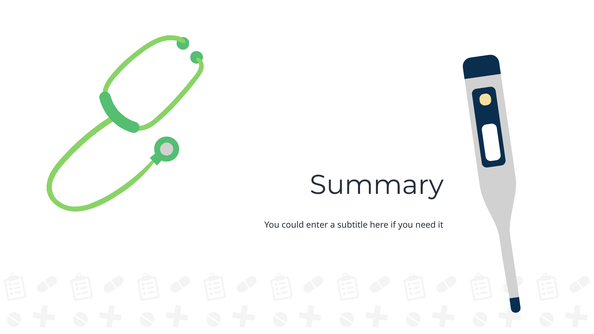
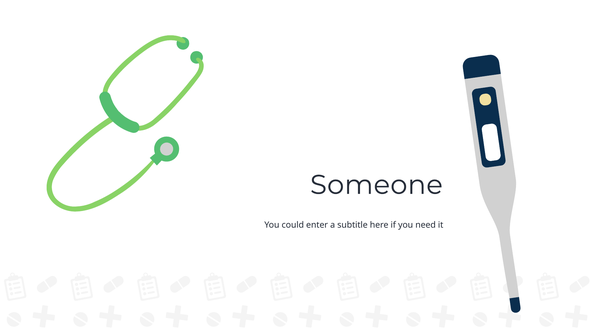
Summary: Summary -> Someone (376, 185)
